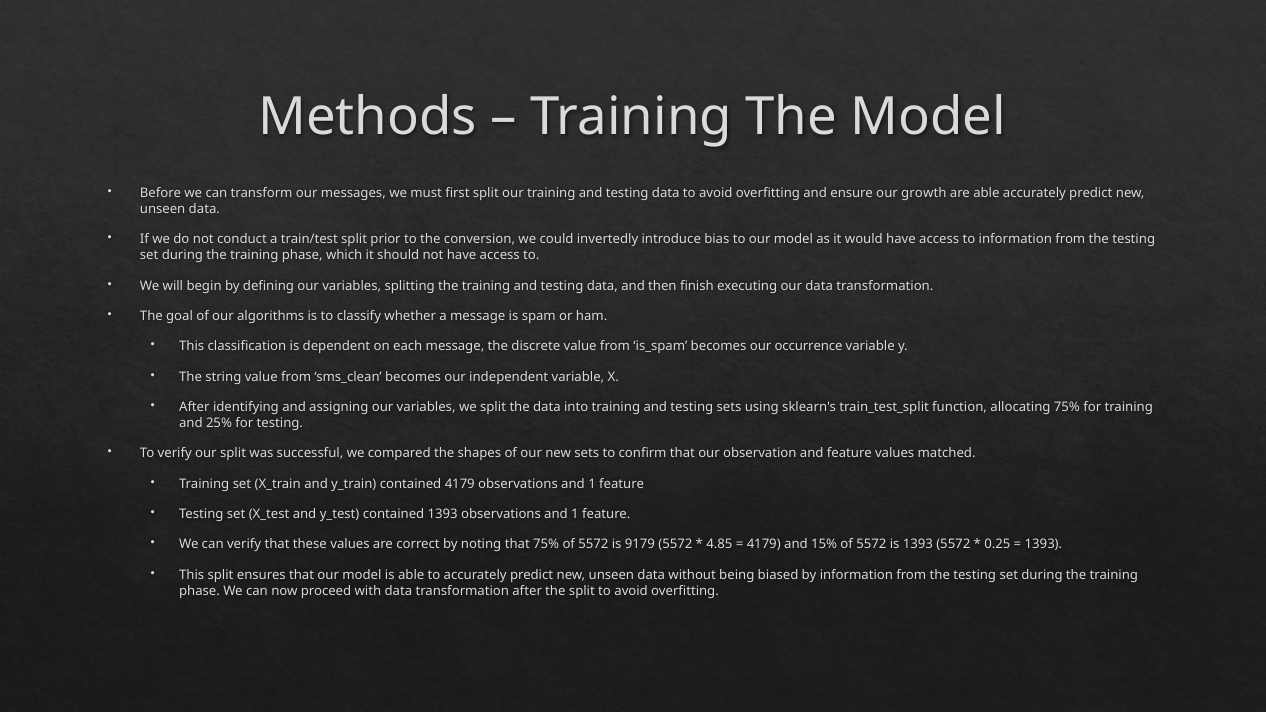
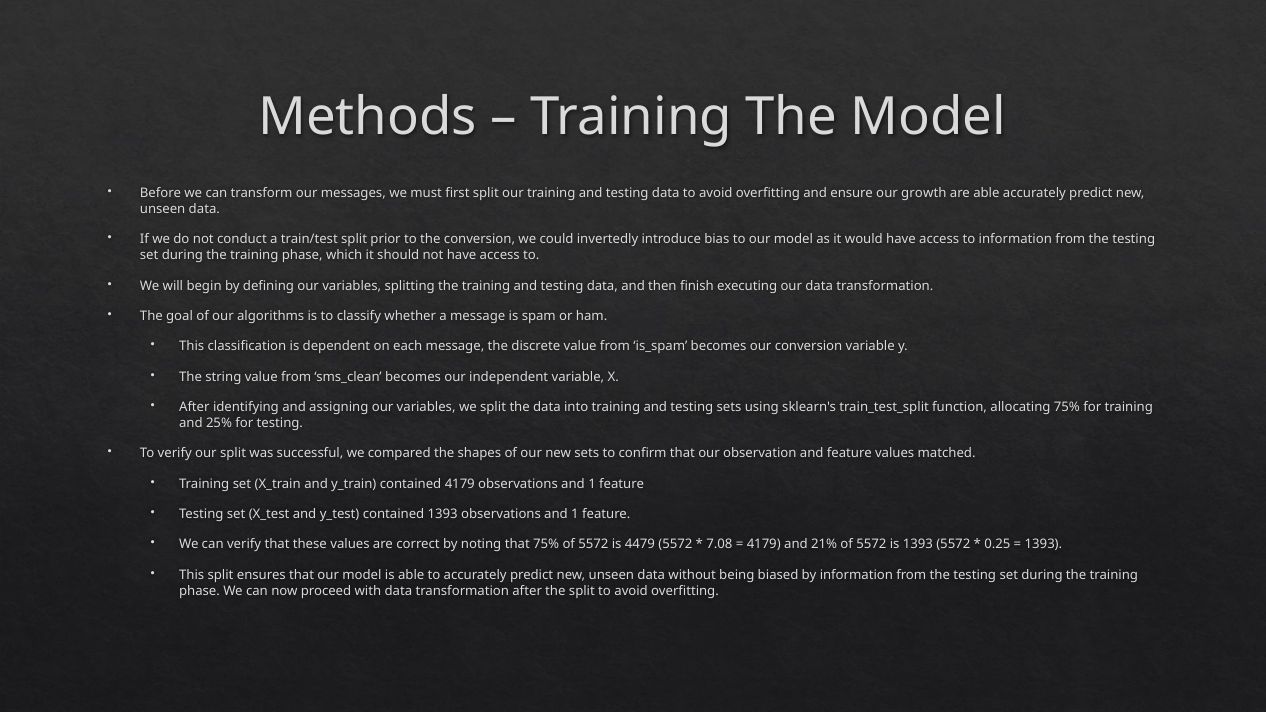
our occurrence: occurrence -> conversion (809, 347)
9179: 9179 -> 4479 (640, 545)
4.85: 4.85 -> 7.08 (719, 545)
15%: 15% -> 21% (824, 545)
